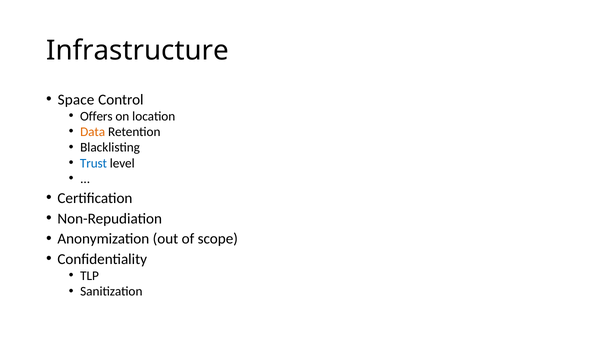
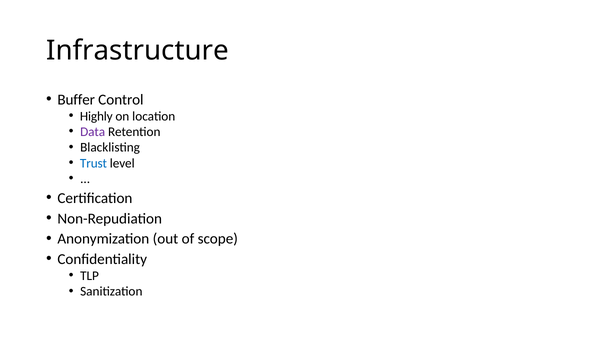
Space: Space -> Buffer (76, 100)
Offers: Offers -> Highly (96, 116)
Data colour: orange -> purple (93, 132)
